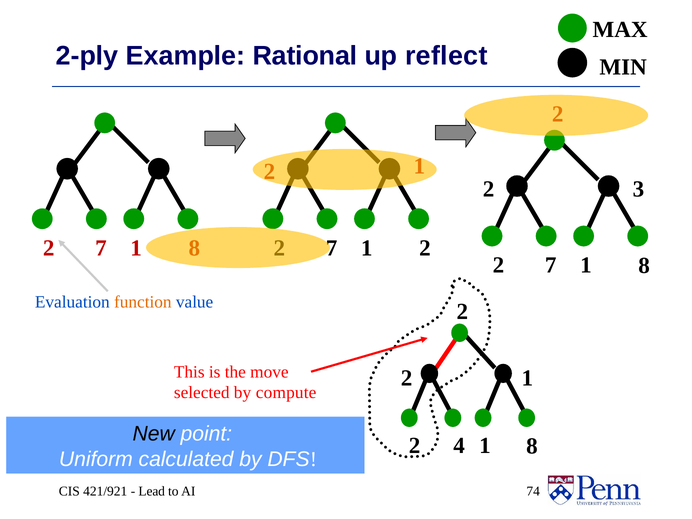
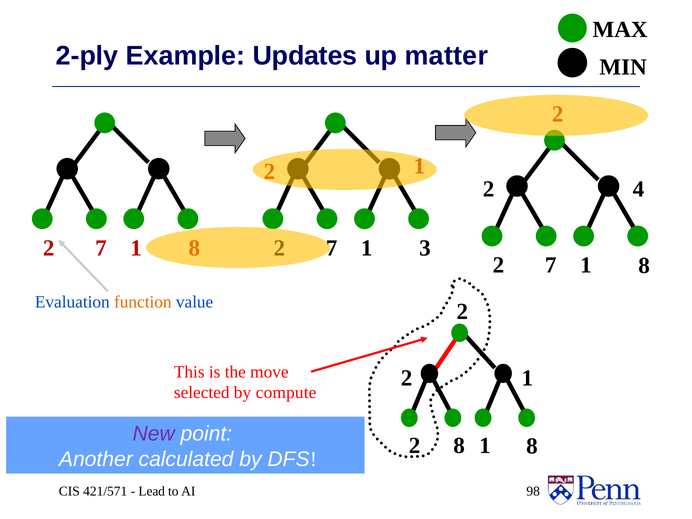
Rational: Rational -> Updates (305, 56)
reflect: reflect -> matter (446, 56)
3: 3 -> 4 (638, 189)
2: 2 -> 3 (425, 248)
New colour: black -> purple (154, 434)
2 4: 4 -> 8 (459, 446)
Uniform: Uniform -> Another (96, 459)
421/921: 421/921 -> 421/571 (105, 491)
74: 74 -> 98 (533, 491)
